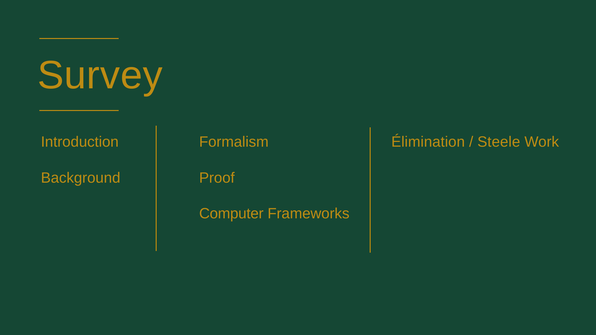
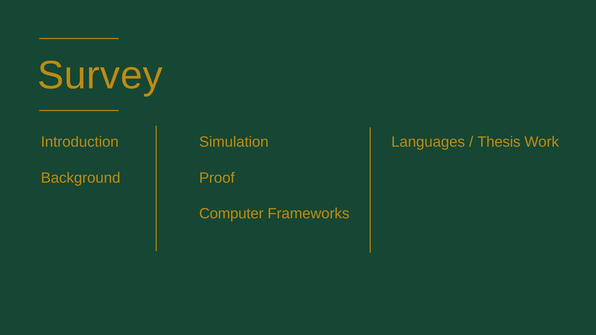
Formalism: Formalism -> Simulation (234, 142)
Élimination: Élimination -> Languages (428, 142)
Steele: Steele -> Thesis (499, 142)
